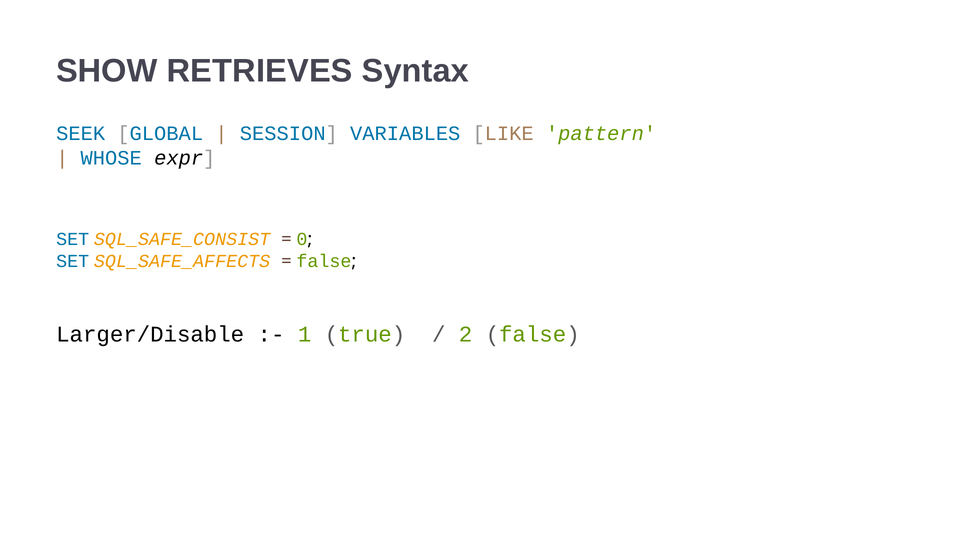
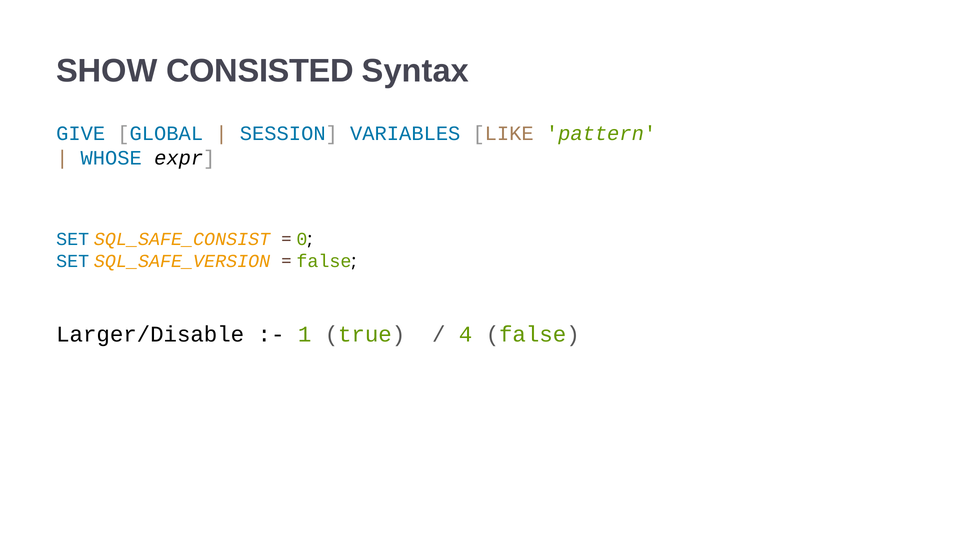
RETRIEVES: RETRIEVES -> CONSISTED (260, 71)
SEEK: SEEK -> GIVE (81, 134)
SQL_SAFE_AFFECTS: SQL_SAFE_AFFECTS -> SQL_SAFE_VERSION (182, 261)
2: 2 -> 4 (466, 334)
